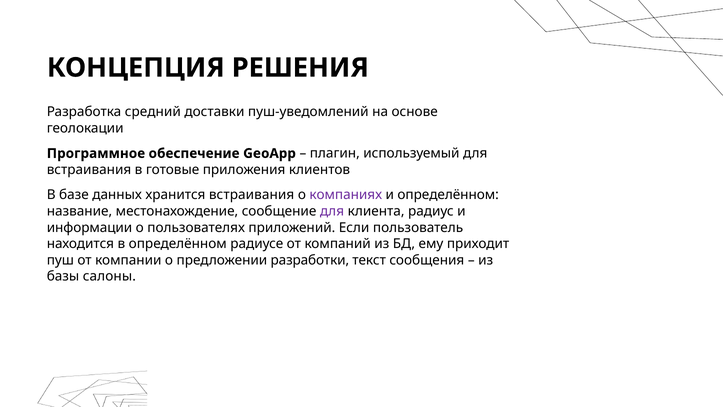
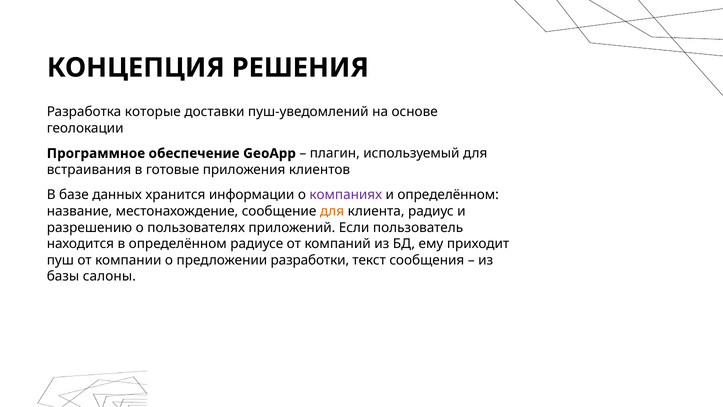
средний: средний -> которые (153, 112)
хранится встраивания: встраивания -> информации (252, 195)
для colour: purple -> orange (332, 211)
информации: информации -> разрешению (89, 227)
